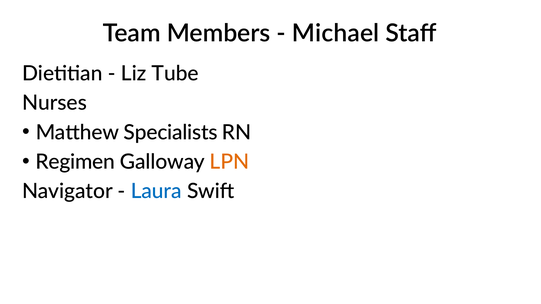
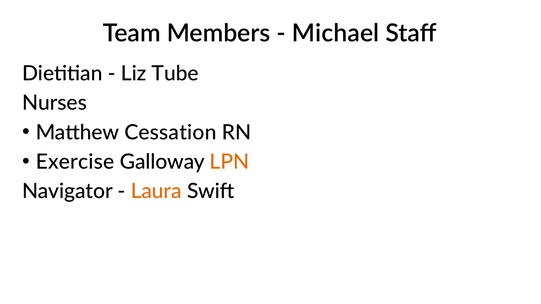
Specialists: Specialists -> Cessation (170, 133)
Regimen: Regimen -> Exercise (75, 162)
Laura colour: blue -> orange (156, 192)
